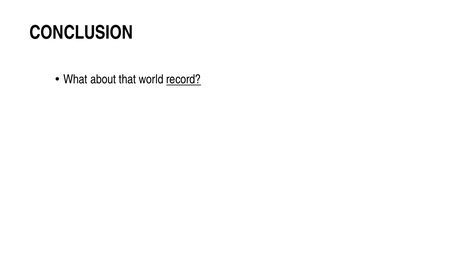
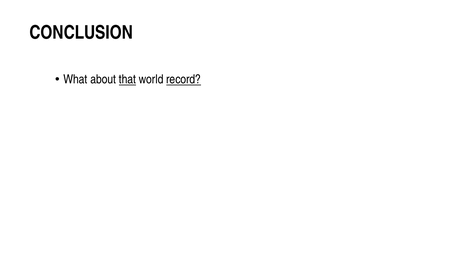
that underline: none -> present (128, 79)
